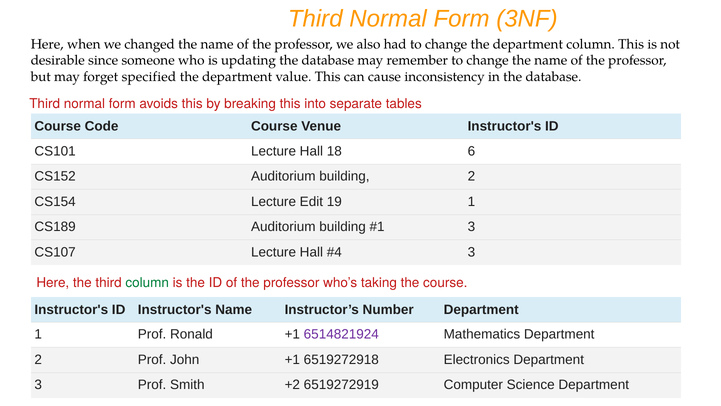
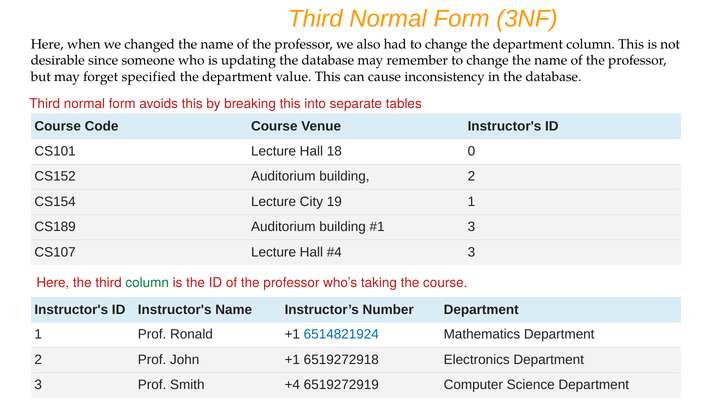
6: 6 -> 0 (471, 151)
Edit: Edit -> City (311, 201)
6514821924 colour: purple -> blue (341, 334)
+2: +2 -> +4 (292, 384)
